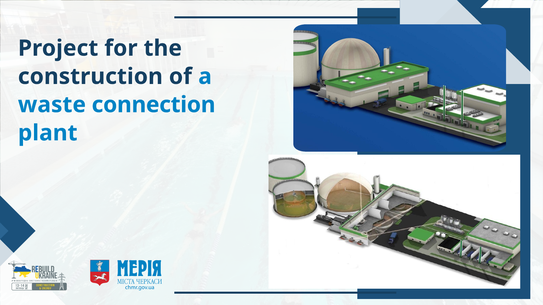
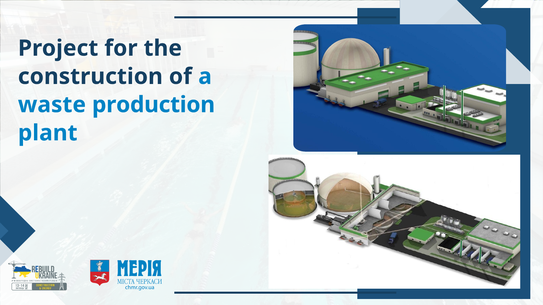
connection: connection -> production (154, 105)
